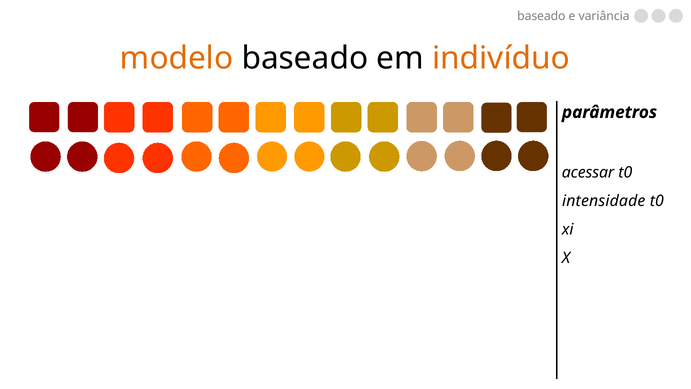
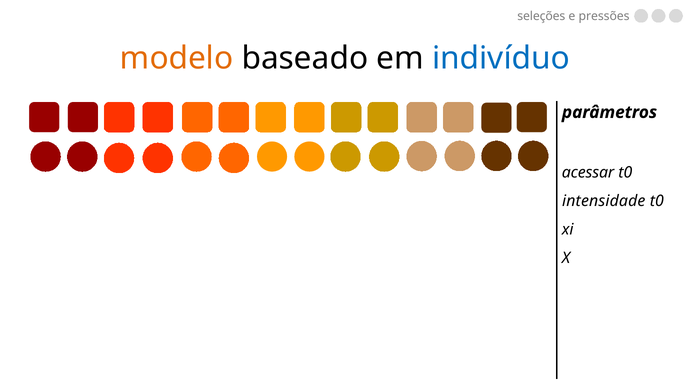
baseado: baseado -> seleções (541, 16)
variância: variância -> pressões (604, 16)
indivíduo colour: orange -> blue (501, 58)
